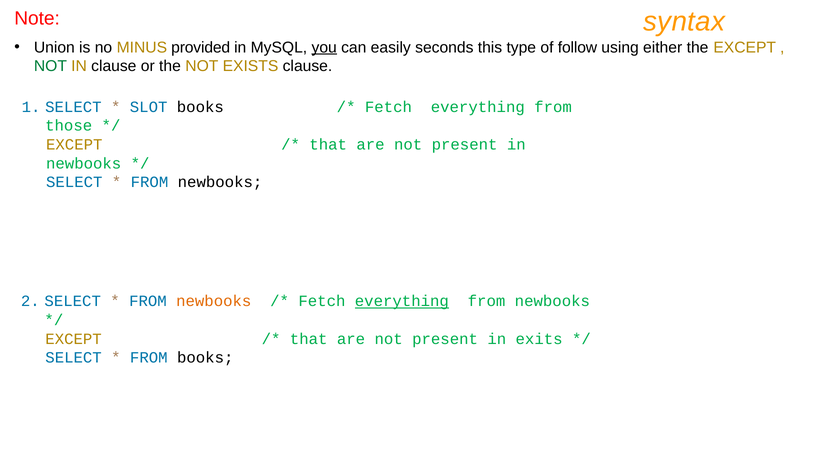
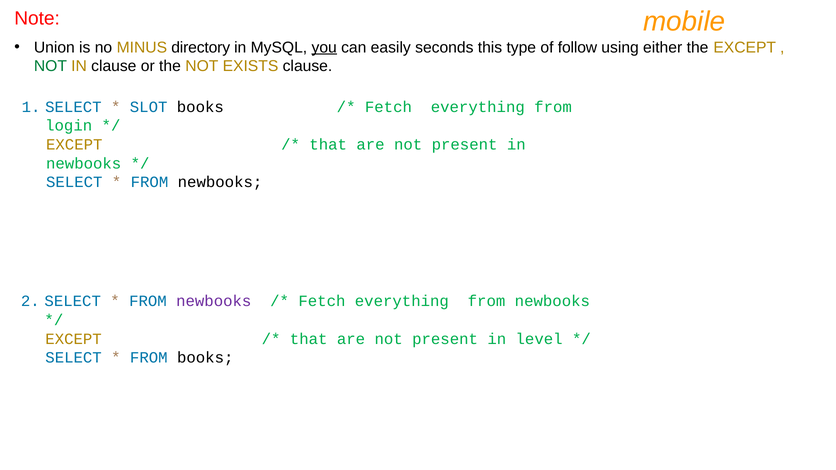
syntax: syntax -> mobile (684, 22)
provided: provided -> directory (201, 47)
those: those -> login (69, 126)
newbooks colour: orange -> purple (214, 301)
everything underline: present -> none (402, 301)
exits: exits -> level (539, 339)
